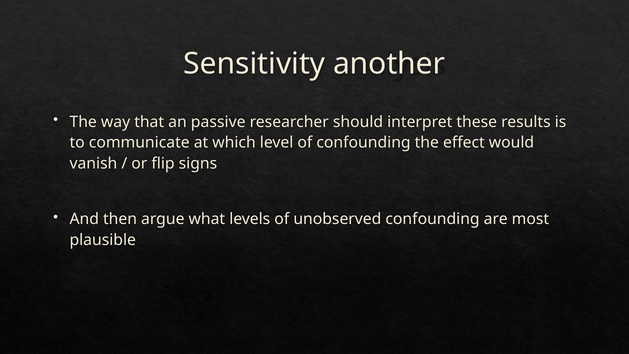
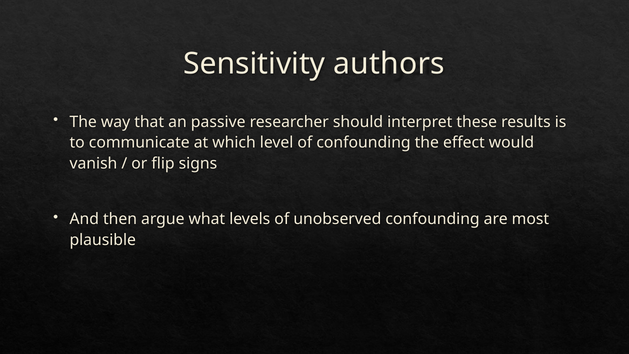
another: another -> authors (389, 64)
